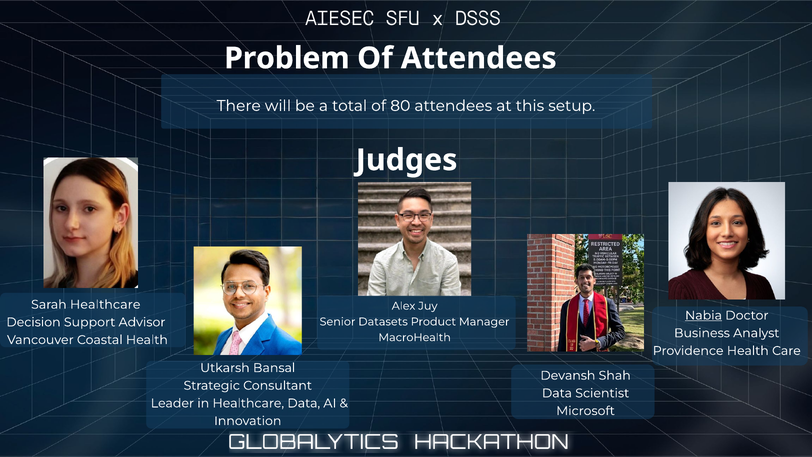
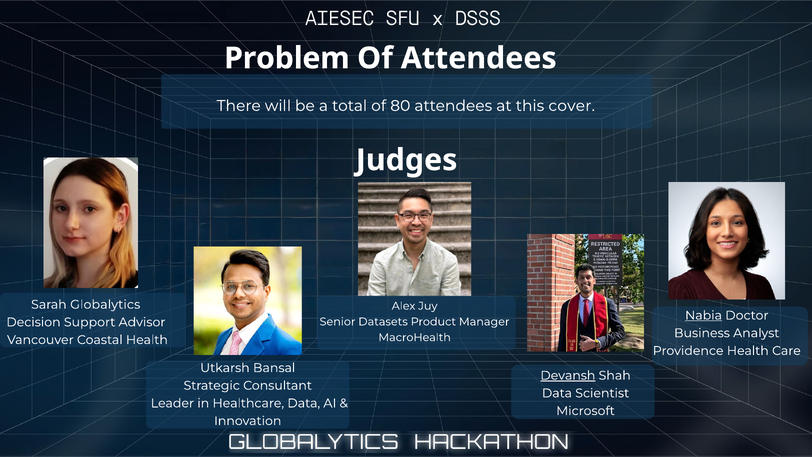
setup: setup -> cover (572, 106)
Sarah Healthcare: Healthcare -> Globalytics (105, 304)
Devansh underline: none -> present (568, 375)
